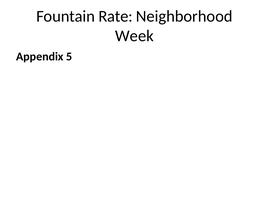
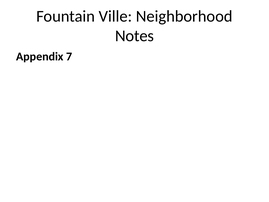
Rate: Rate -> Ville (115, 16)
Week: Week -> Notes (134, 36)
5: 5 -> 7 (69, 56)
